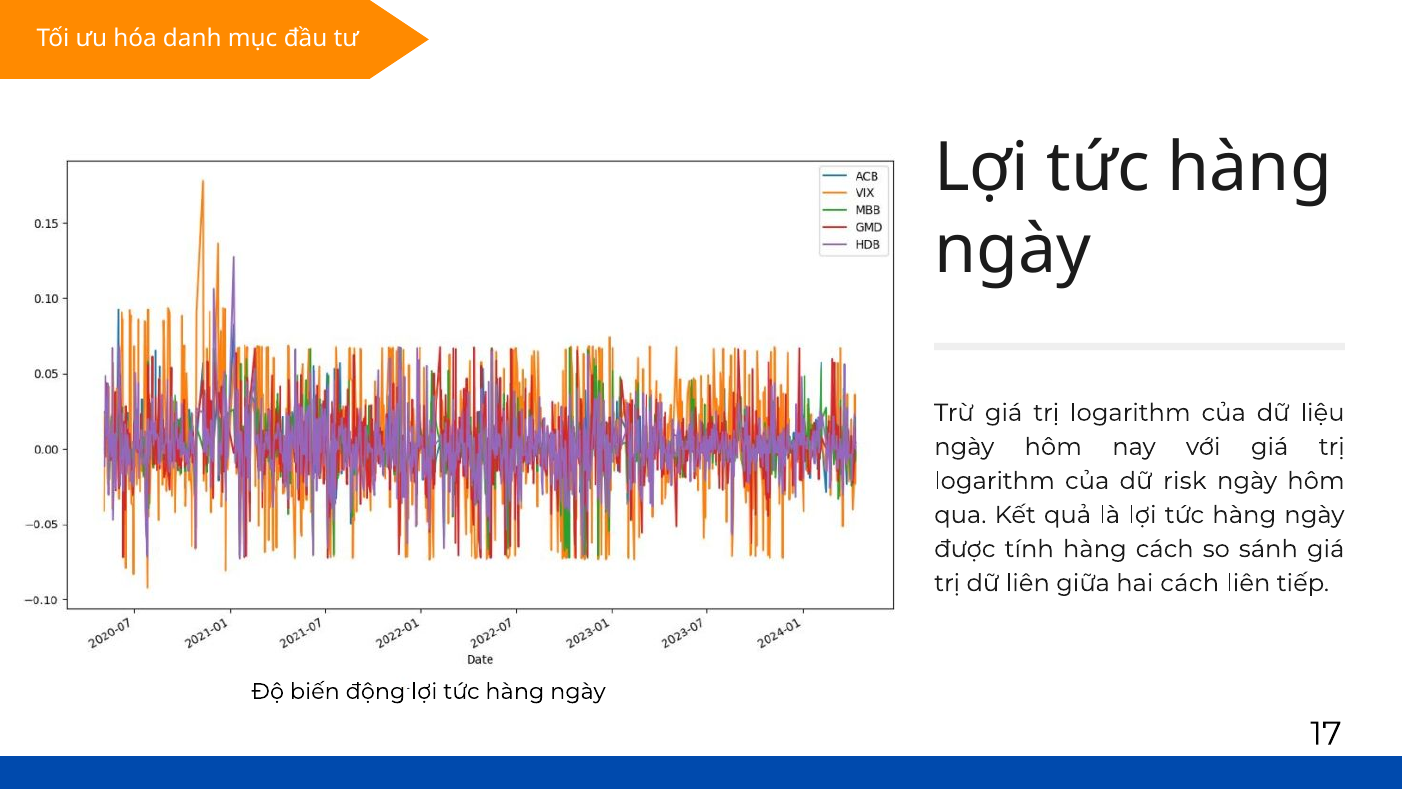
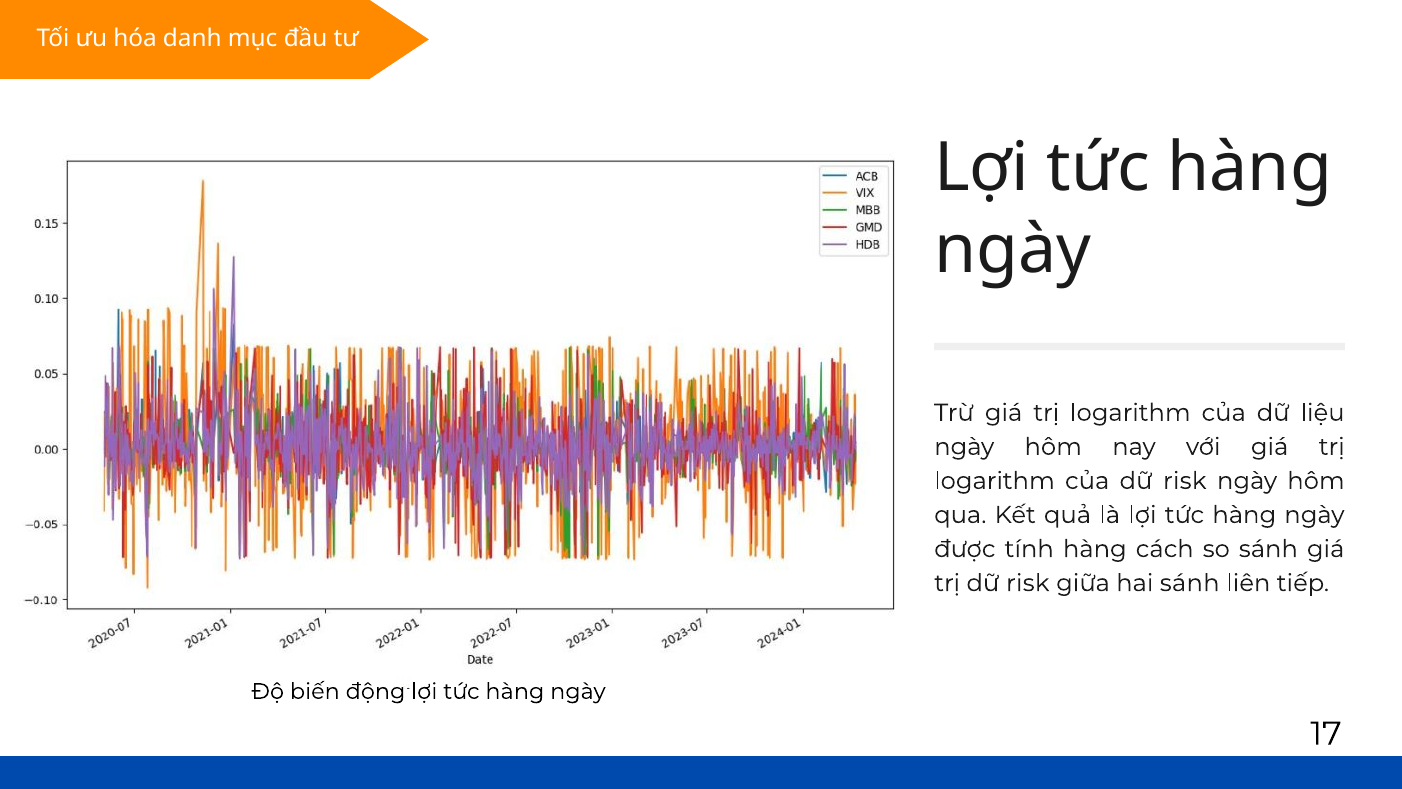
trị dữ liên: liên -> risk (1028, 583)
hai cách: cách -> sánh (1190, 583)
